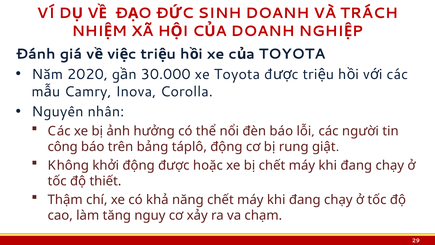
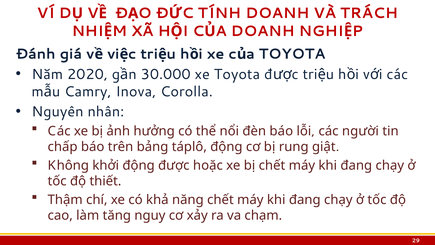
SINH: SINH -> TÍNH (220, 13)
công: công -> chấp (63, 147)
